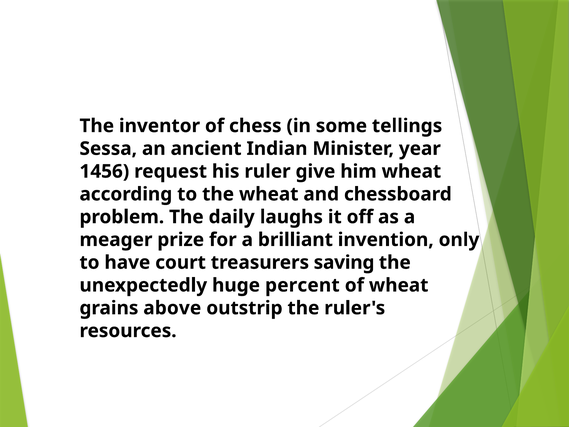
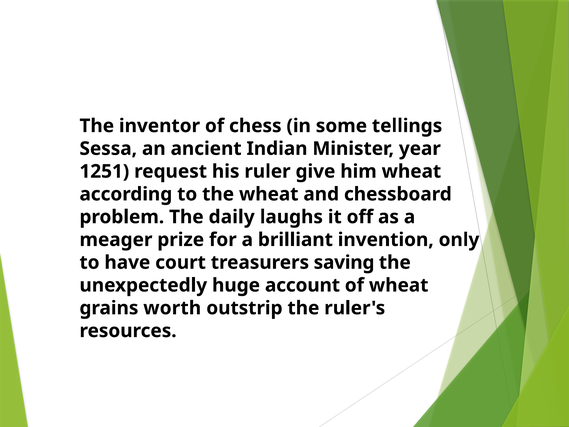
1456: 1456 -> 1251 (104, 171)
percent: percent -> account (302, 285)
above: above -> worth (172, 308)
